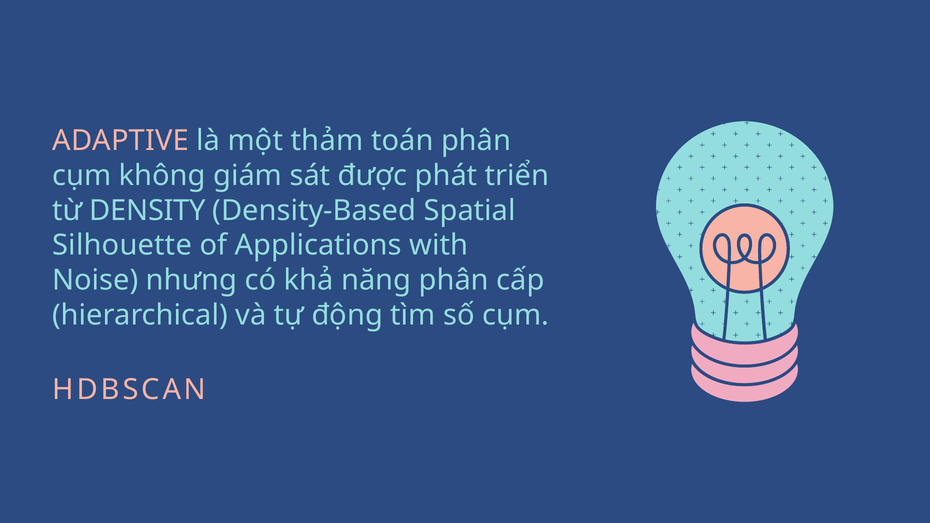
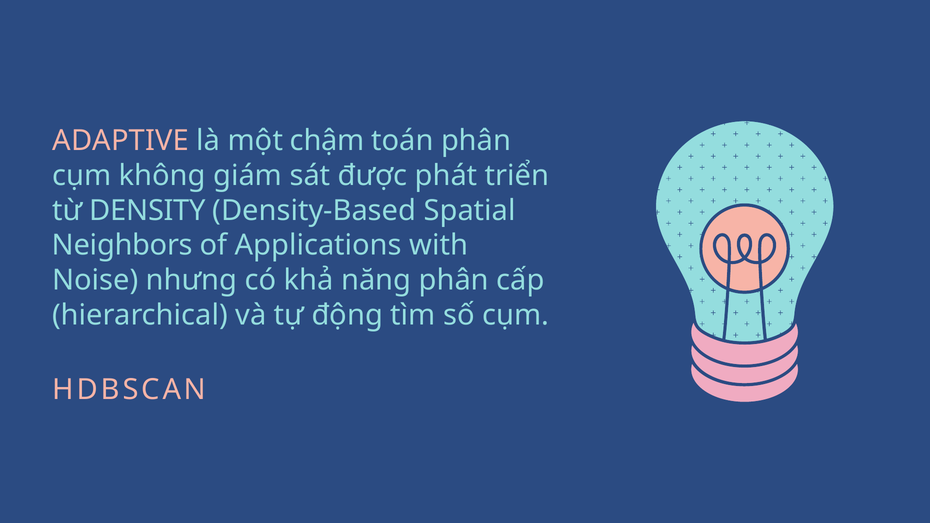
thảm: thảm -> chậm (327, 141)
Silhouette: Silhouette -> Neighbors (122, 245)
